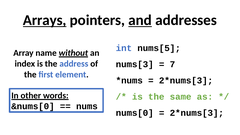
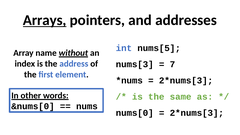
and underline: present -> none (140, 20)
